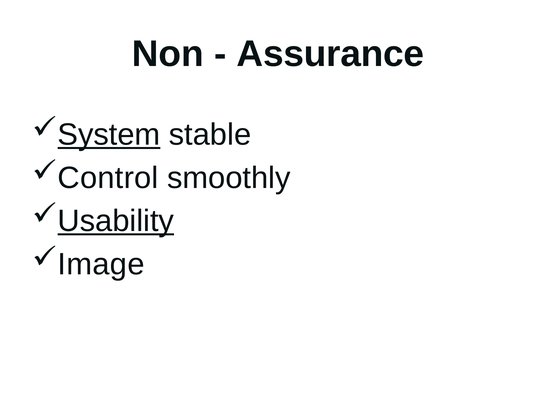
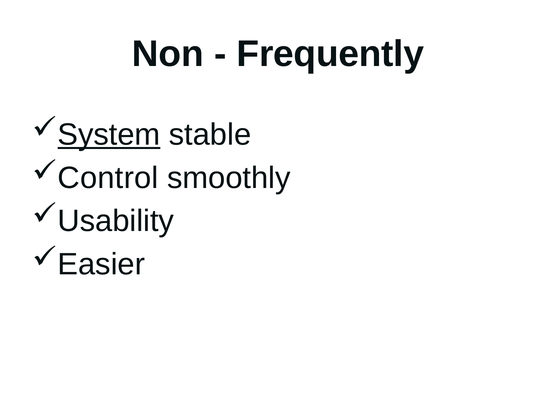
Assurance: Assurance -> Frequently (330, 54)
Usability underline: present -> none (116, 221)
Image: Image -> Easier (101, 264)
